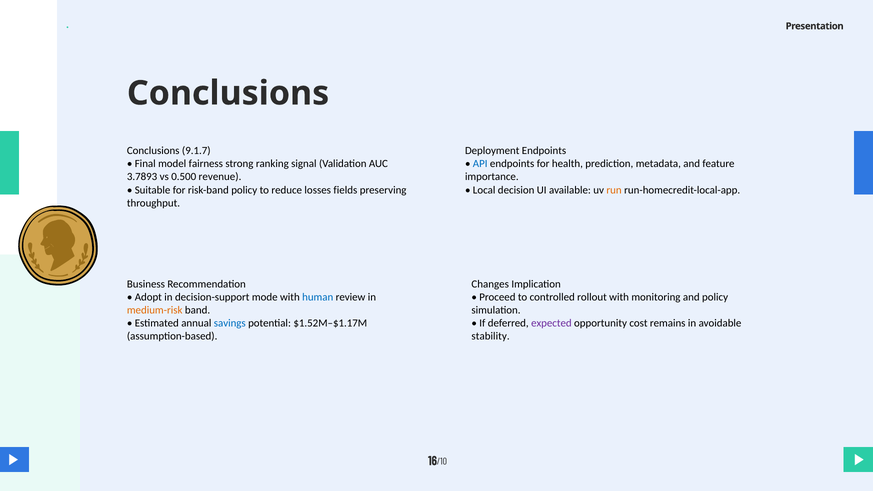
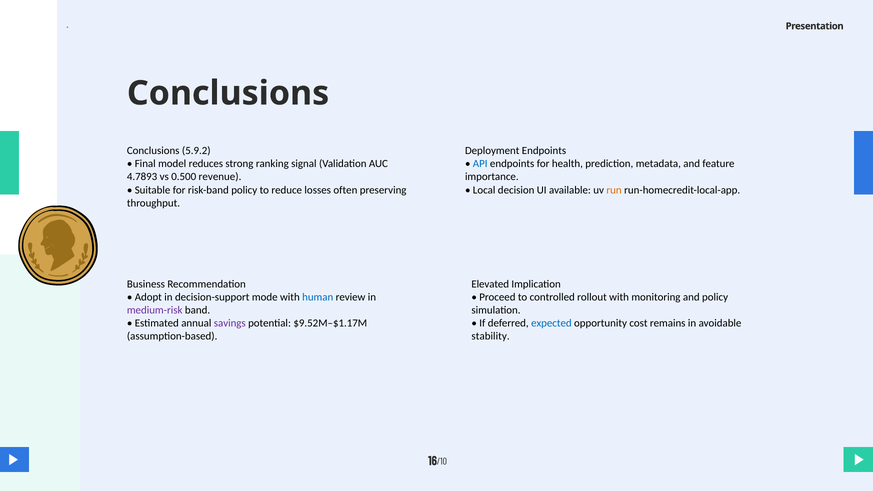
9.1.7: 9.1.7 -> 5.9.2 (196, 151)
fairness: fairness -> reduces (206, 164)
3.7893: 3.7893 -> 4.7893 (142, 177)
fields: fields -> often (345, 190)
Changes: Changes -> Elevated (490, 284)
medium-risk colour: orange -> purple (155, 310)
savings colour: blue -> purple (230, 323)
$1.52M–$1.17M: $1.52M–$1.17M -> $9.52M–$1.17M (330, 323)
expected colour: purple -> blue (551, 323)
